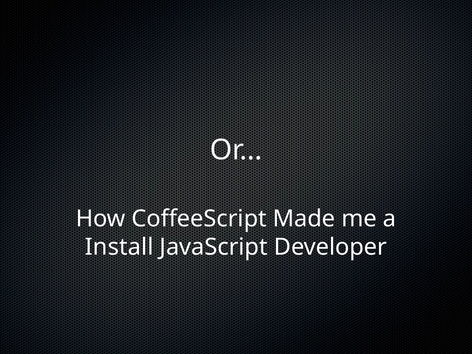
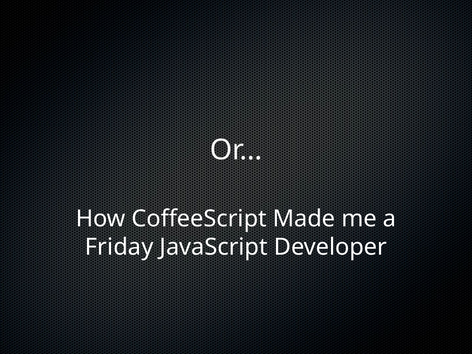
Install: Install -> Friday (119, 247)
